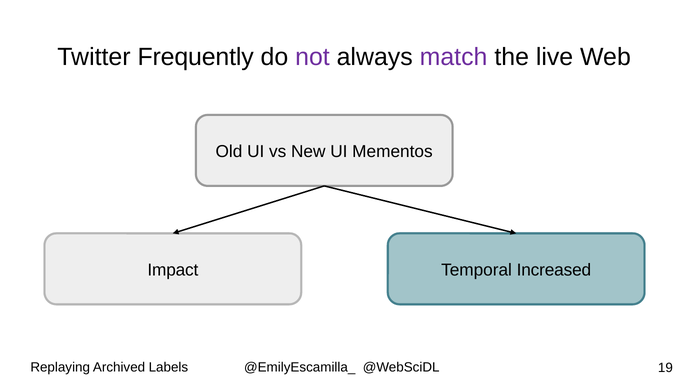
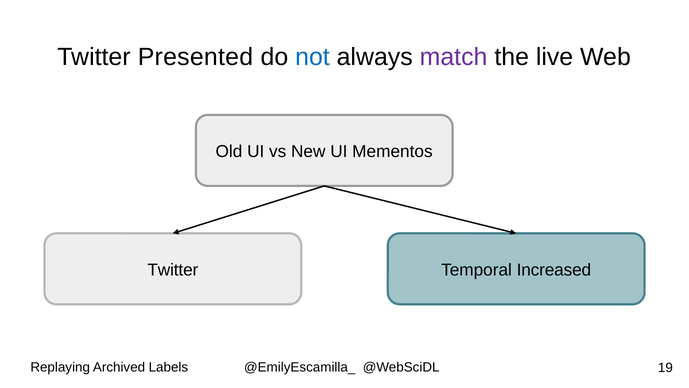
Frequently: Frequently -> Presented (195, 57)
not colour: purple -> blue (312, 57)
Impact: Impact -> Twitter (173, 270)
